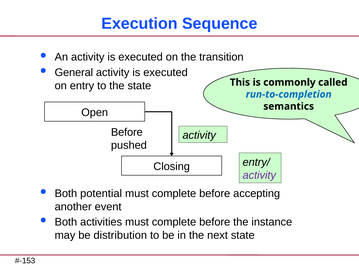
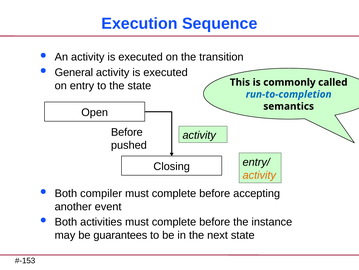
activity colour: purple -> orange (259, 175)
potential: potential -> compiler (101, 193)
distribution: distribution -> guarantees (120, 235)
